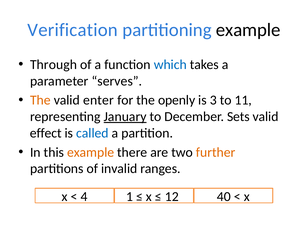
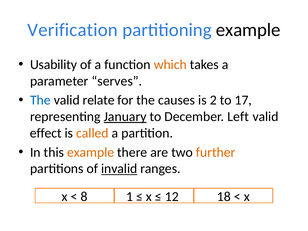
Through: Through -> Usability (54, 65)
which colour: blue -> orange (170, 65)
The colour: orange -> blue (40, 100)
enter: enter -> relate (99, 100)
openly: openly -> causes (177, 100)
3: 3 -> 2 (213, 100)
11: 11 -> 17 (243, 100)
Sets: Sets -> Left (238, 117)
called colour: blue -> orange (92, 133)
invalid underline: none -> present (119, 169)
4: 4 -> 8 (84, 197)
40: 40 -> 18 (224, 197)
